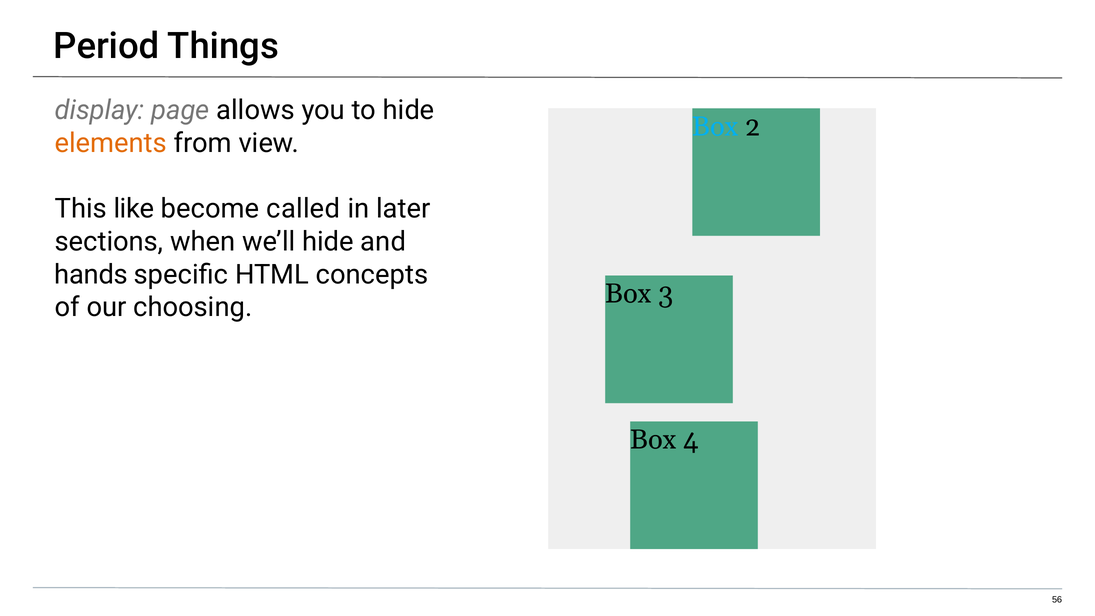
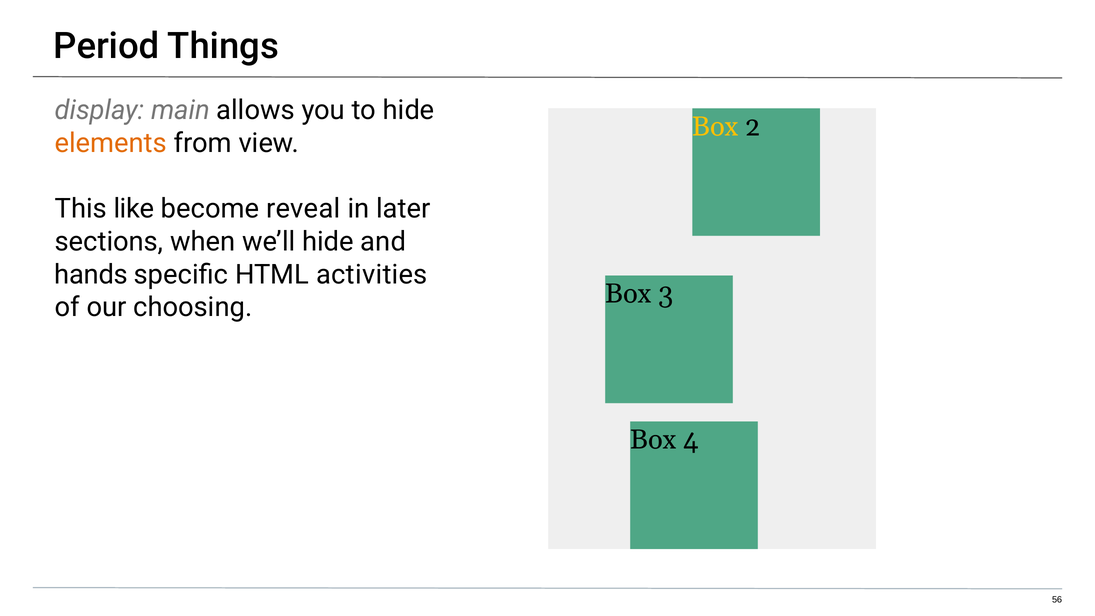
page: page -> main (180, 110)
Box colour: light blue -> yellow (715, 127)
called: called -> reveal (303, 209)
concepts: concepts -> activities (372, 275)
